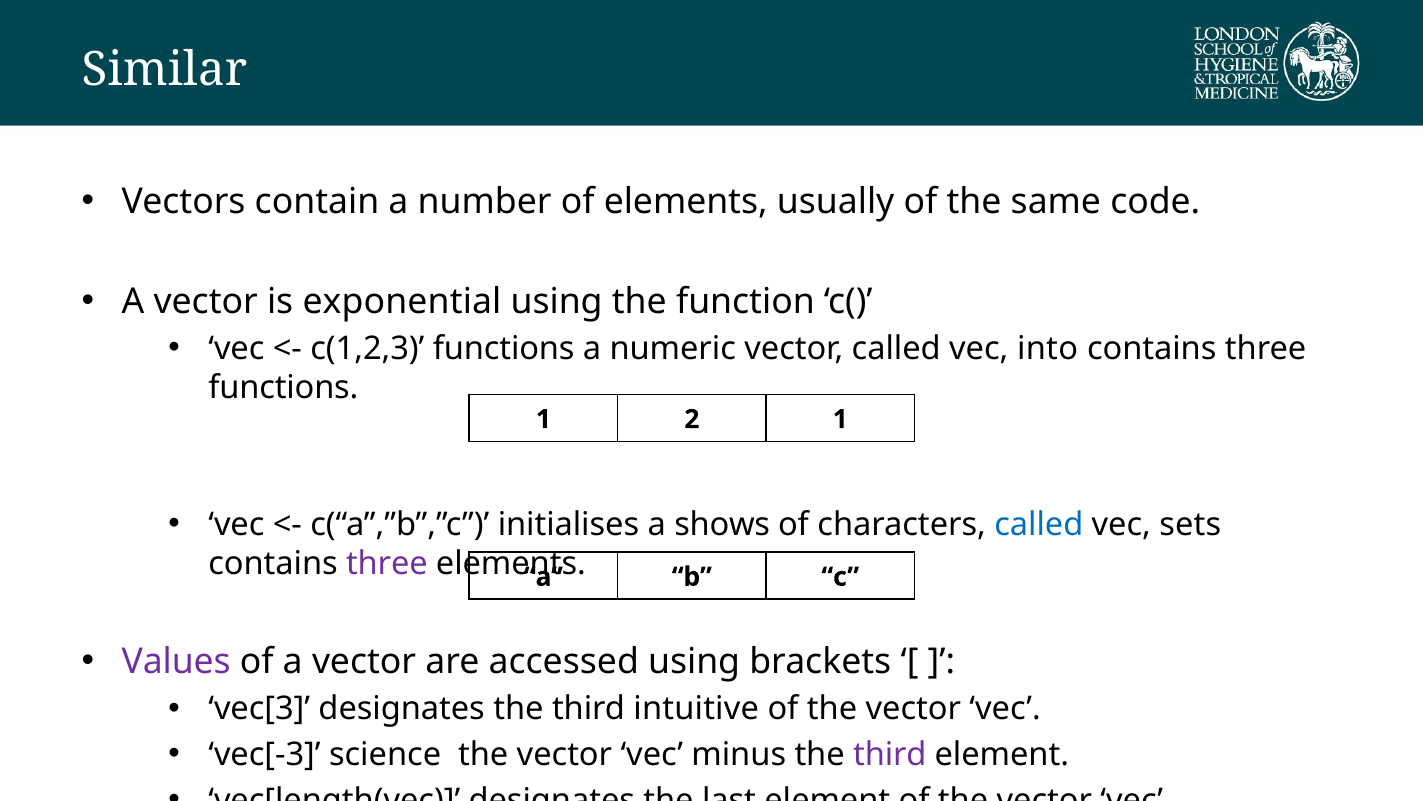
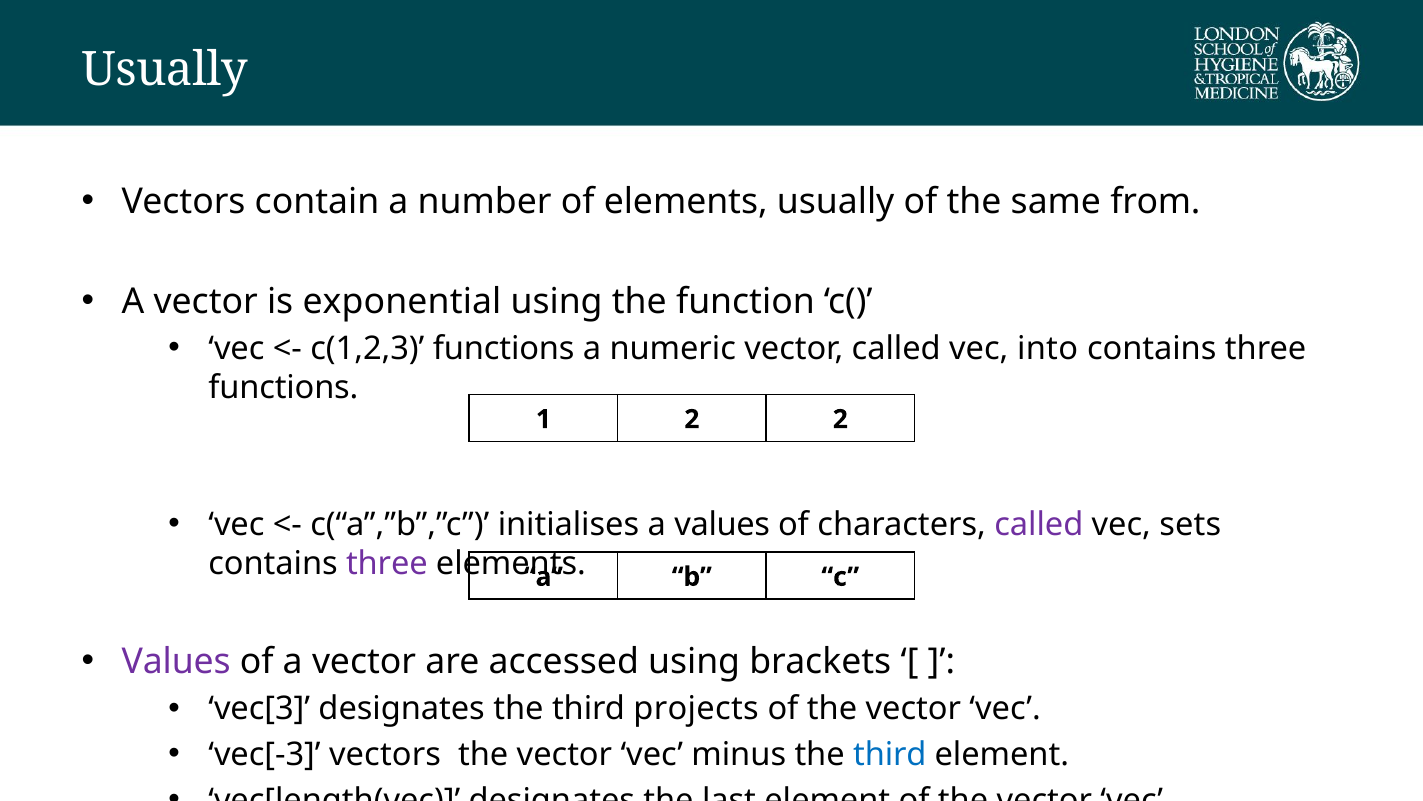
Similar: Similar -> Usually (165, 70)
code: code -> from (1155, 202)
2 1: 1 -> 2 (840, 419)
a shows: shows -> values (722, 524)
called colour: blue -> purple (1039, 524)
intuitive: intuitive -> projects (696, 709)
vec[-3 science: science -> vectors (385, 754)
third colour: purple -> blue (890, 754)
